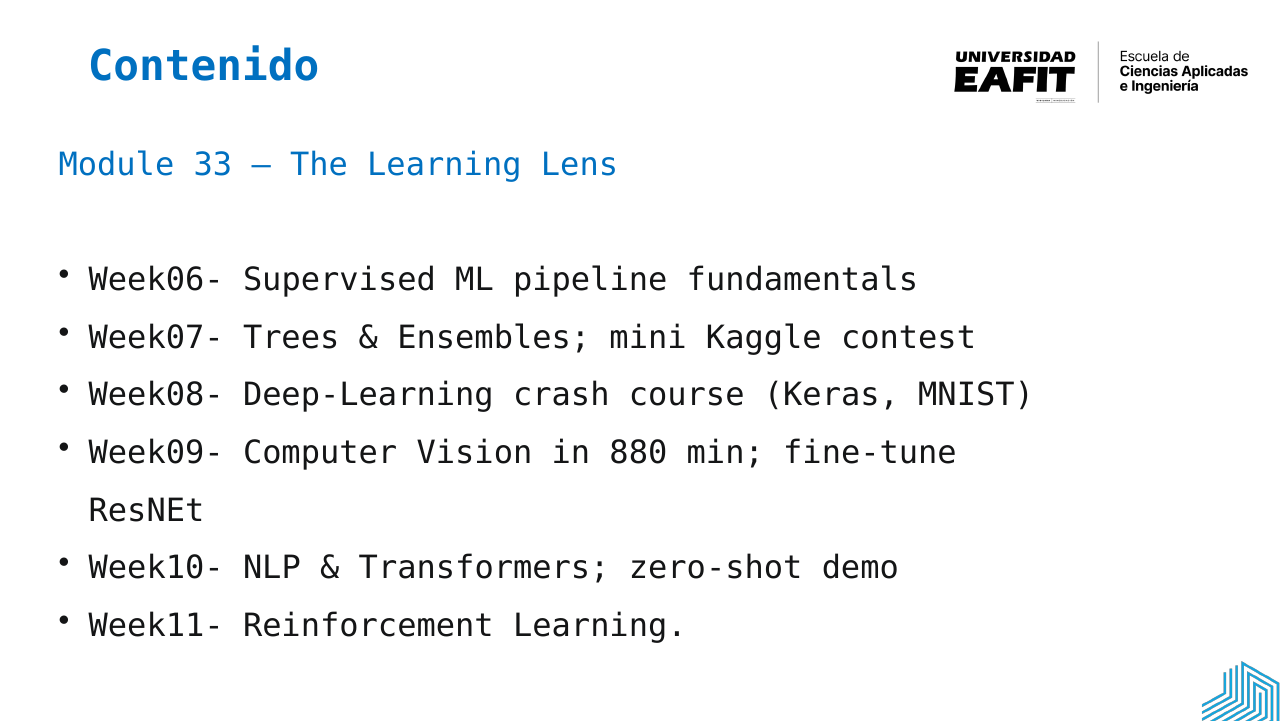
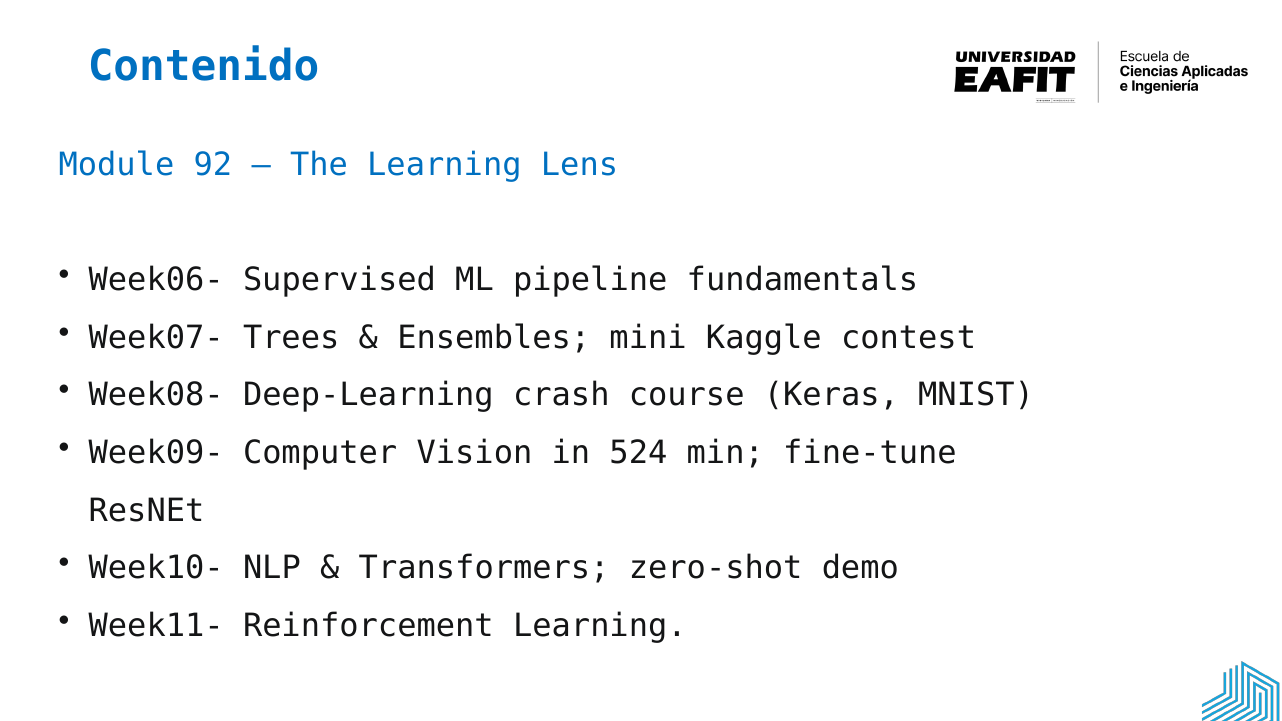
33: 33 -> 92 (213, 165)
880: 880 -> 524 (638, 453)
